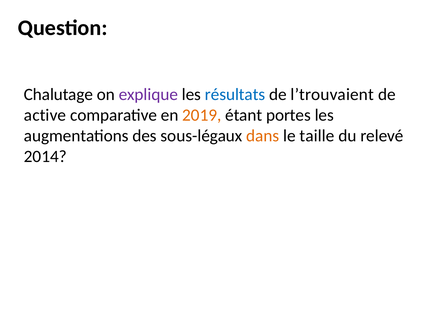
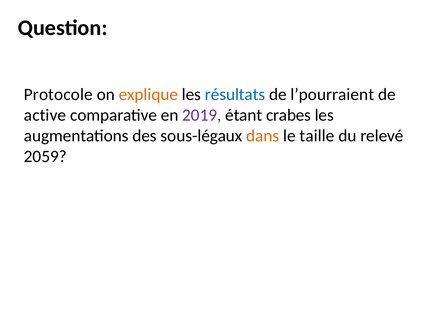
Chalutage: Chalutage -> Protocole (58, 94)
explique colour: purple -> orange (148, 94)
l’trouvaient: l’trouvaient -> l’pourraient (332, 94)
2019 colour: orange -> purple (202, 115)
portes: portes -> crabes (289, 115)
2014: 2014 -> 2059 (45, 157)
